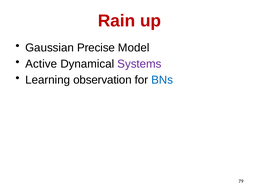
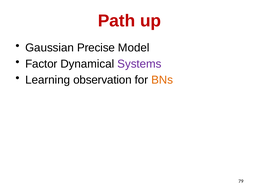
Rain: Rain -> Path (117, 21)
Active: Active -> Factor (41, 64)
BNs colour: blue -> orange (162, 80)
